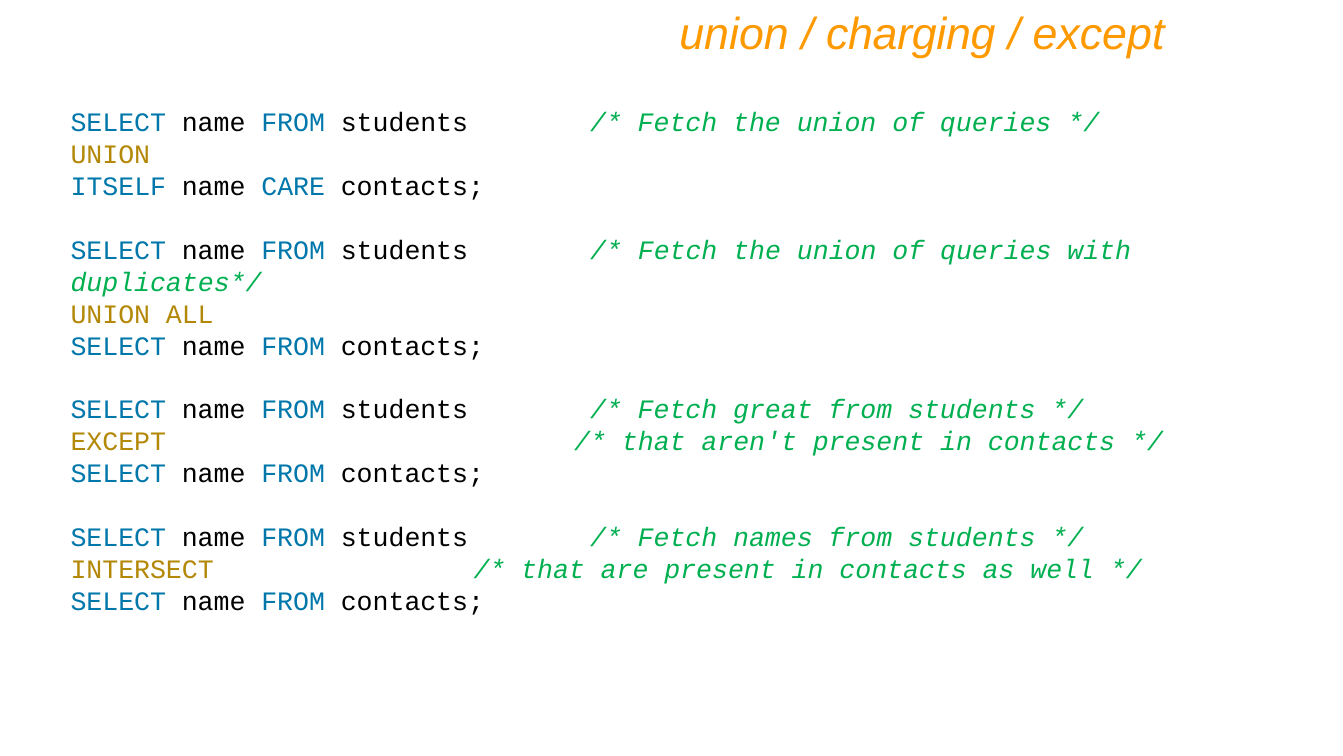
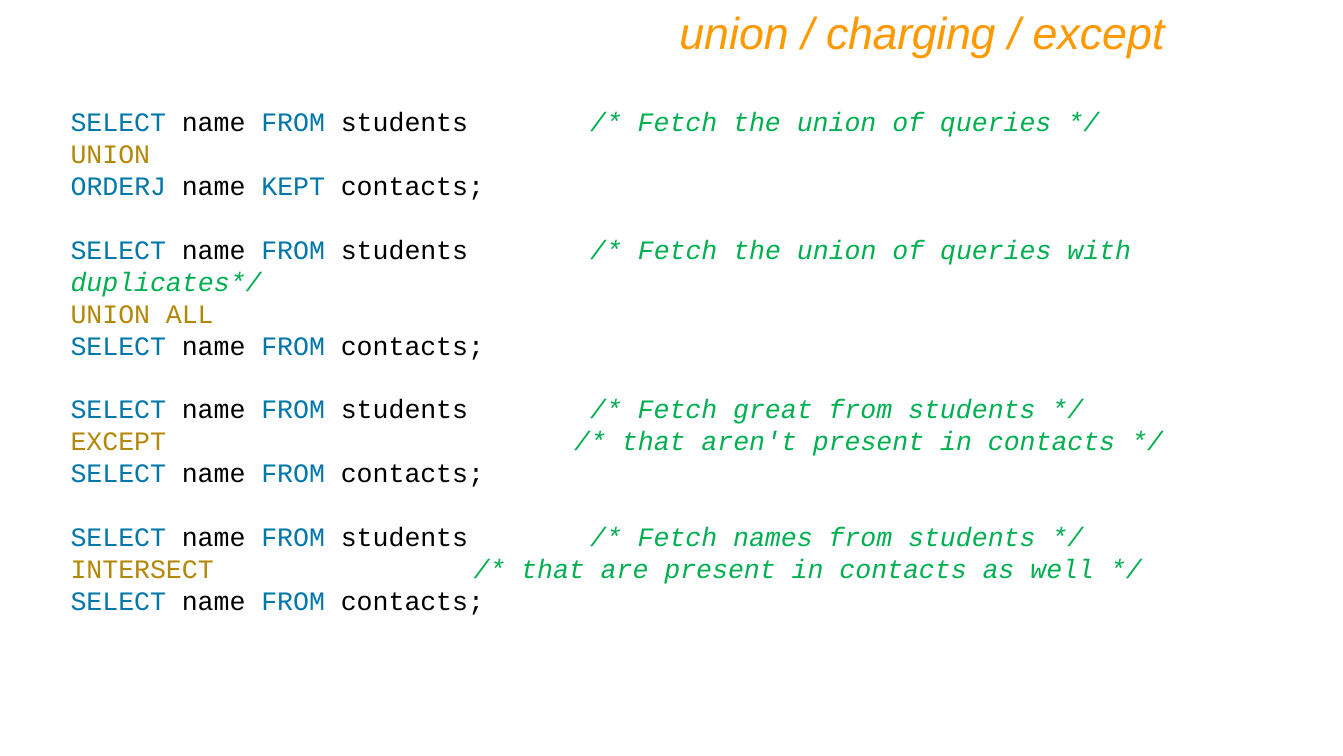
ITSELF: ITSELF -> ORDERJ (118, 187)
CARE: CARE -> KEPT (293, 187)
